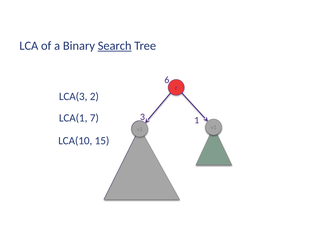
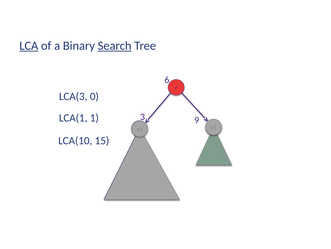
LCA underline: none -> present (29, 46)
2: 2 -> 0 (94, 96)
1: 1 -> 9 (197, 120)
7: 7 -> 1 (94, 118)
